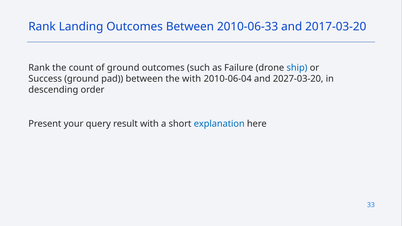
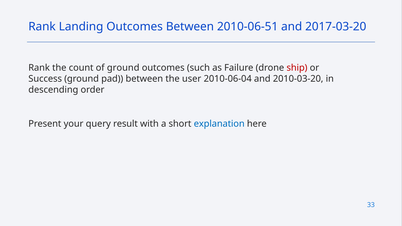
2010-06-33: 2010-06-33 -> 2010-06-51 (248, 27)
ship colour: blue -> red (297, 68)
the with: with -> user (192, 79)
2027-03-20: 2027-03-20 -> 2010-03-20 (298, 79)
